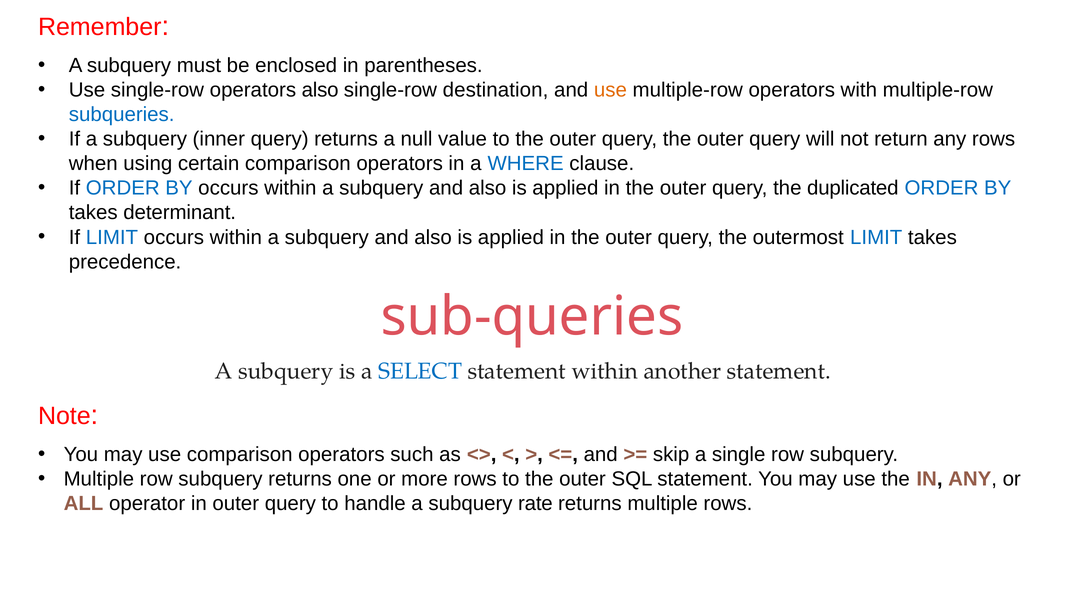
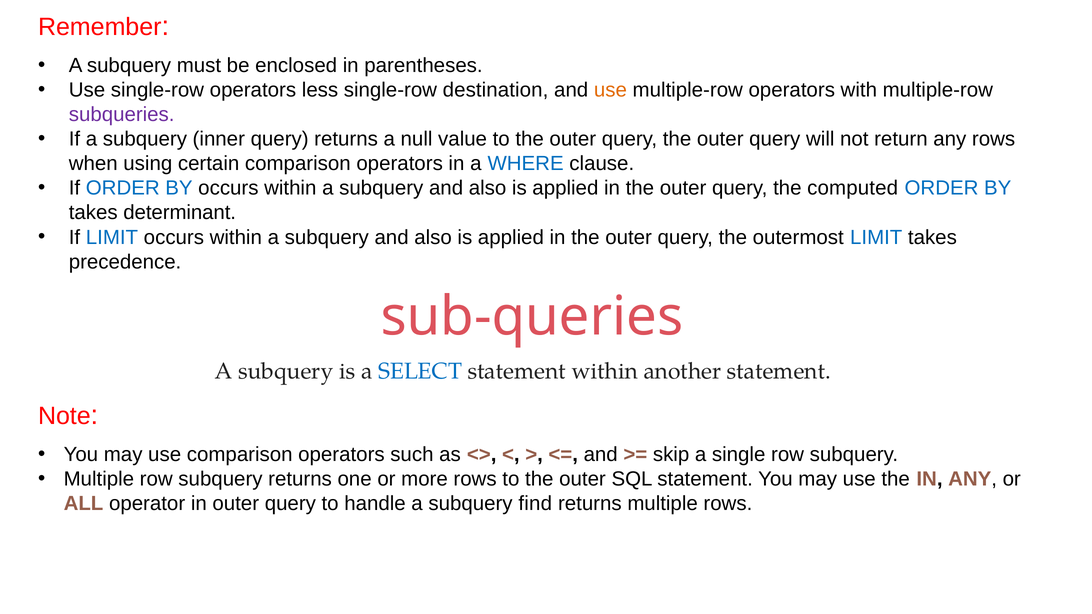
operators also: also -> less (320, 90)
subqueries colour: blue -> purple (122, 115)
duplicated: duplicated -> computed (853, 188)
rate: rate -> find (535, 504)
